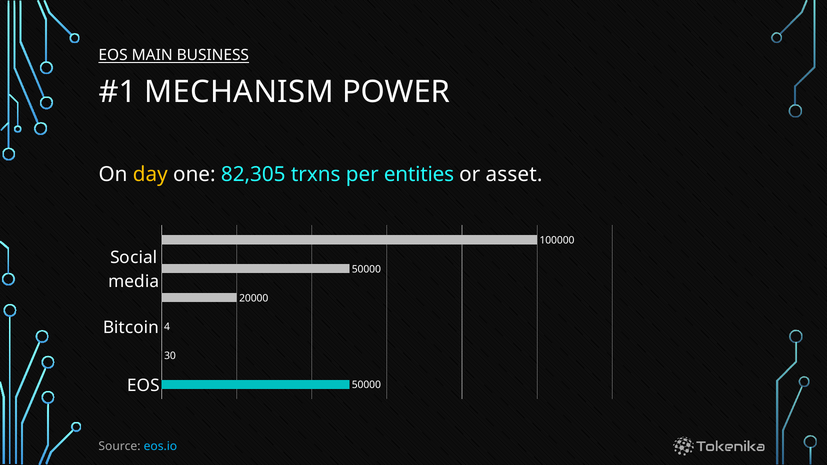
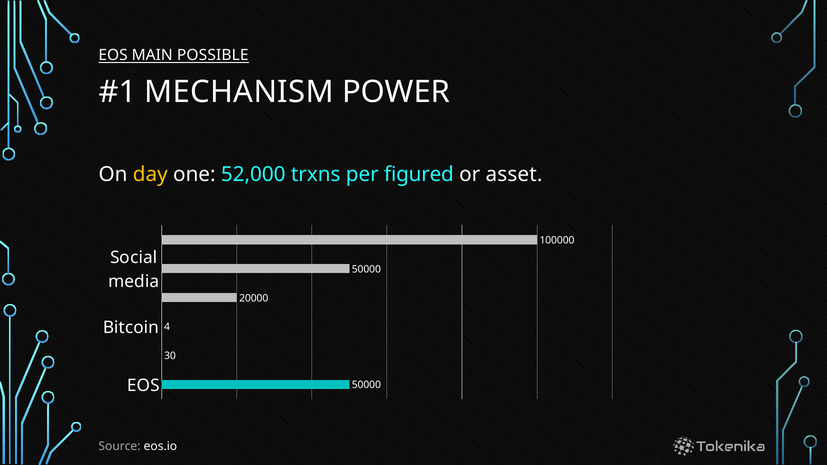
BUSINESS: BUSINESS -> POSSIBLE (213, 55)
82,305: 82,305 -> 52,000 (253, 175)
entities: entities -> figured (419, 175)
eos.io colour: light blue -> white (160, 447)
